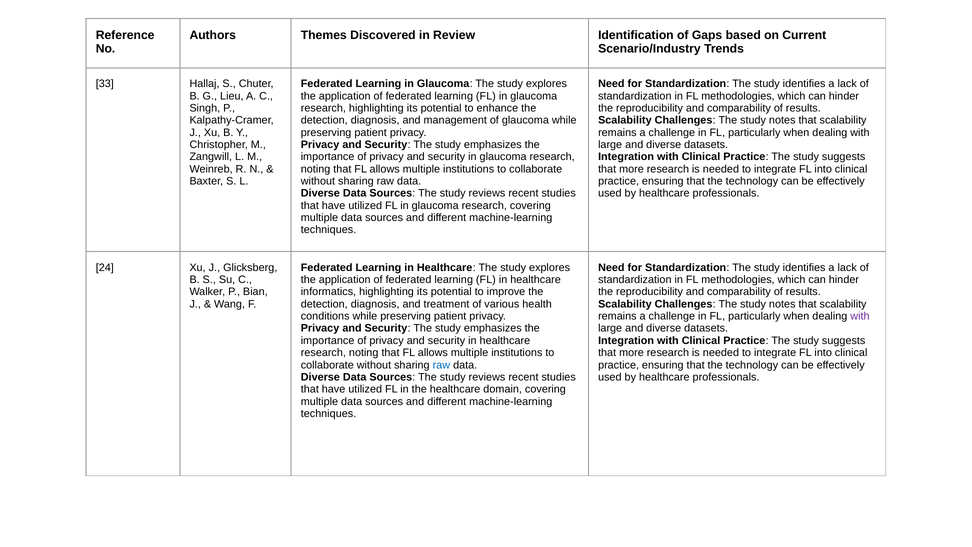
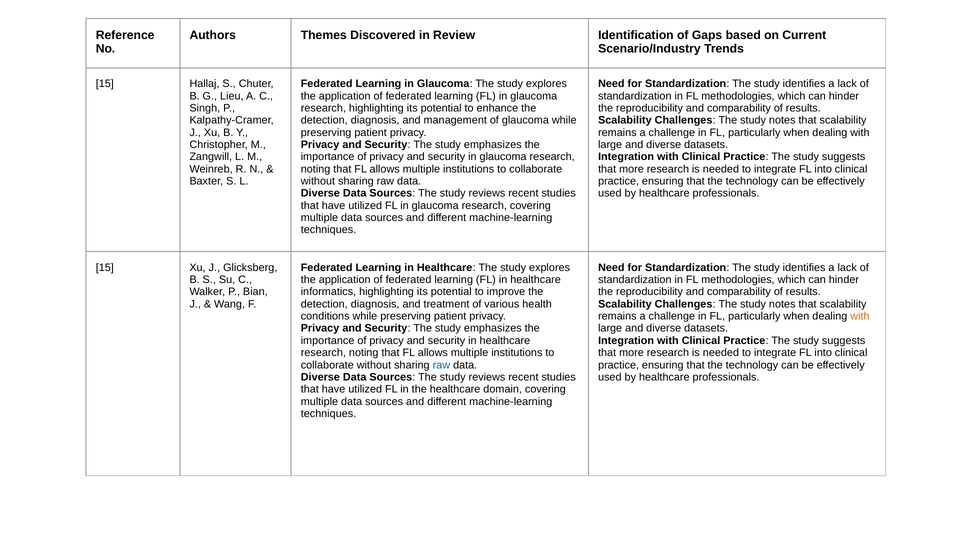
33: 33 -> 15 (105, 84)
24: 24 -> 15 (105, 267)
with colour: purple -> orange (860, 316)
